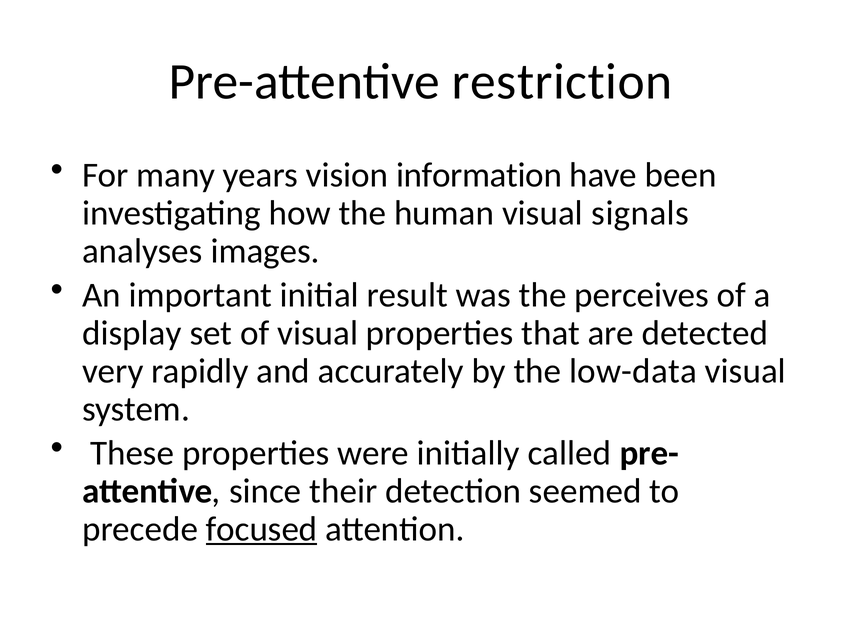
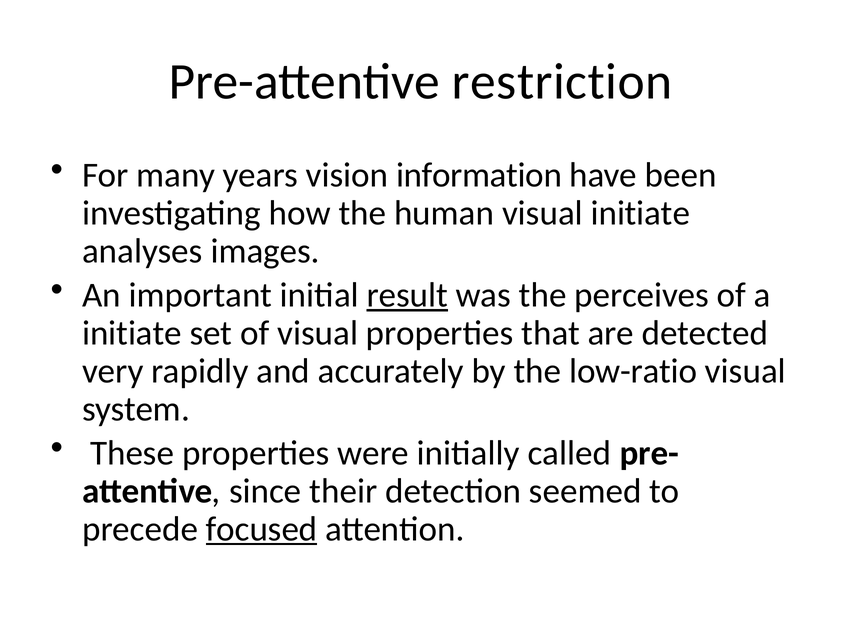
visual signals: signals -> initiate (640, 213)
result underline: none -> present (407, 295)
display: display -> initiate (132, 333)
low-data: low-data -> low-ratio (633, 371)
